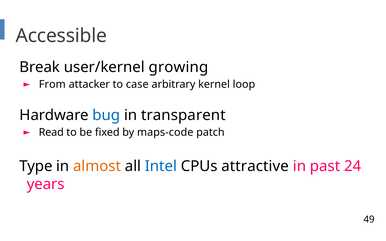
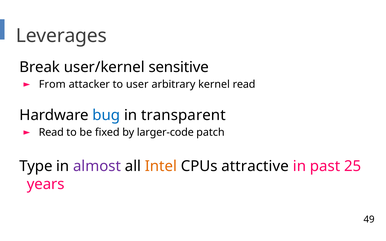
Accessible: Accessible -> Leverages (61, 36)
growing: growing -> sensitive (179, 67)
case: case -> user (137, 84)
kernel loop: loop -> read (244, 84)
maps-code: maps-code -> larger-code (165, 132)
almost colour: orange -> purple (97, 166)
Intel colour: blue -> orange (161, 166)
24: 24 -> 25 (353, 166)
